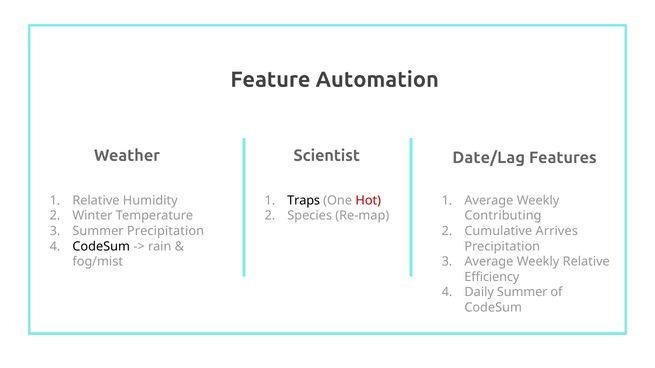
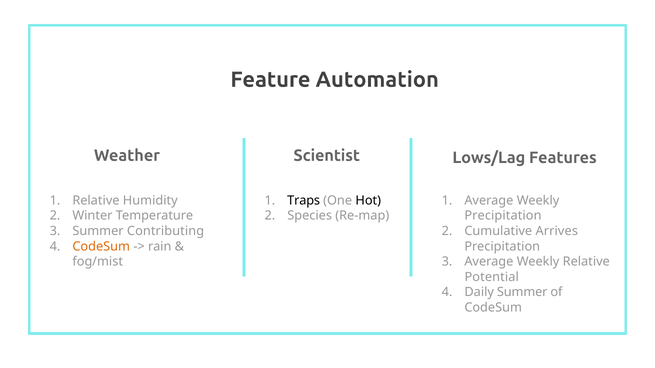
Date/Lag: Date/Lag -> Lows/Lag (489, 158)
Hot colour: red -> black (368, 201)
Contributing: Contributing -> Precipitation (503, 216)
Summer Precipitation: Precipitation -> Contributing (166, 231)
CodeSum colour: black -> orange (101, 247)
Efficiency: Efficiency -> Potential (492, 277)
